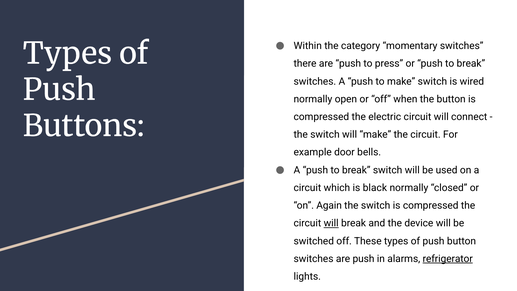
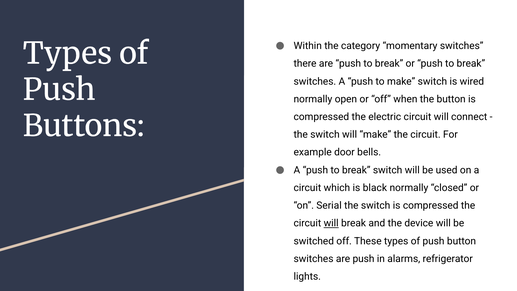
are push to press: press -> break (389, 64)
Again: Again -> Serial (329, 205)
refrigerator underline: present -> none (448, 259)
